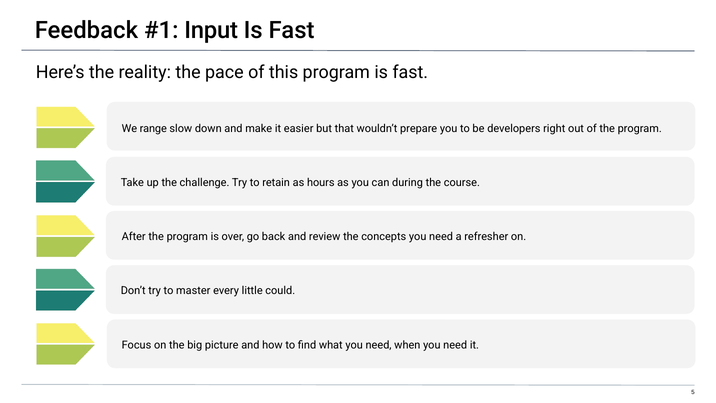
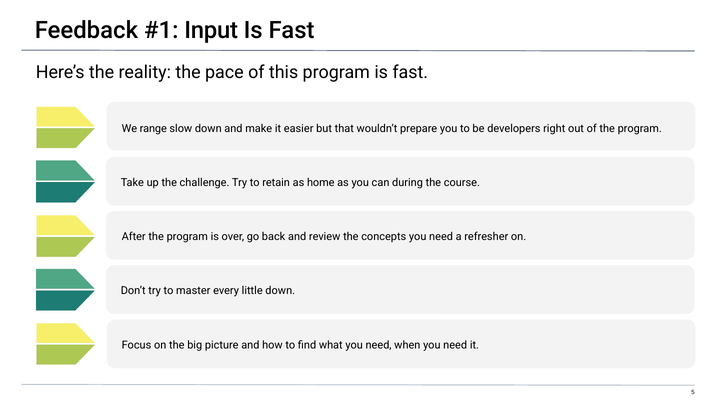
hours: hours -> home (321, 182)
little could: could -> down (280, 291)
